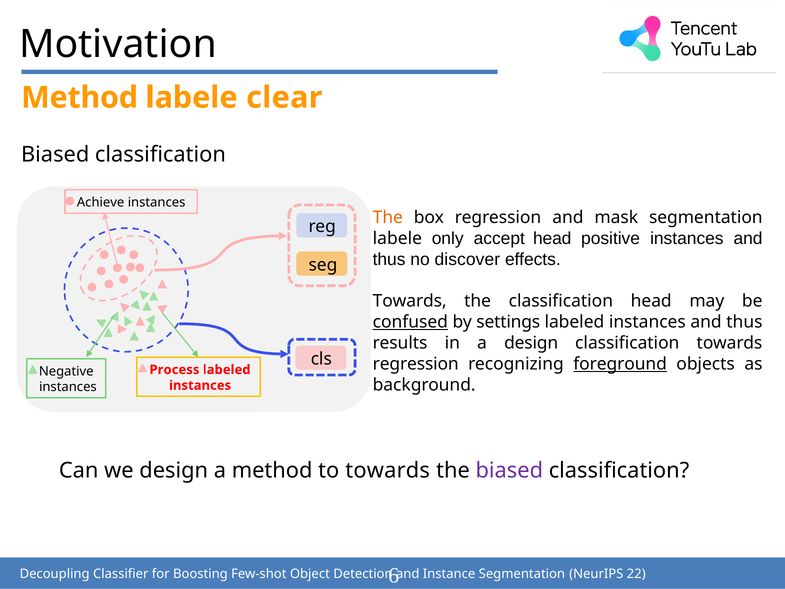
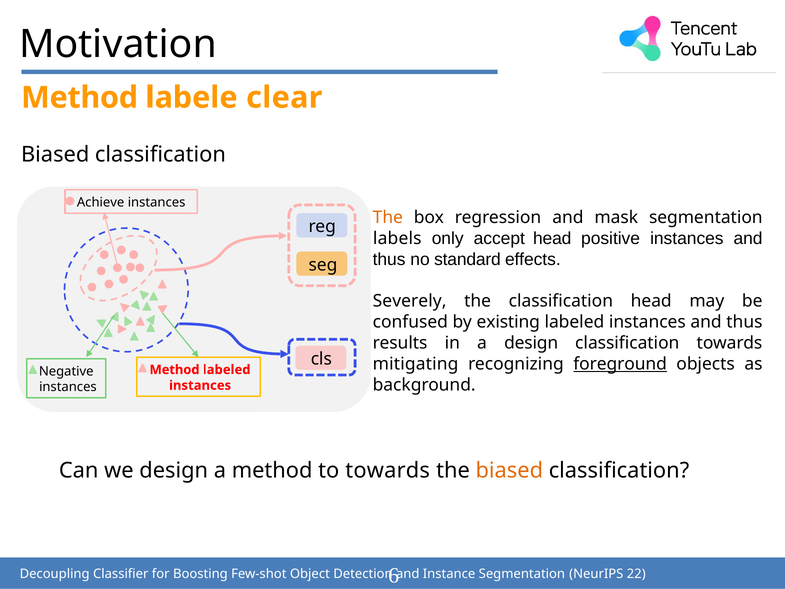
labele: labele -> labels (397, 238)
discover: discover -> standard (467, 259)
Towards: Towards -> Severely (410, 301)
confused underline: present -> none (410, 322)
settings: settings -> existing (508, 322)
regression: regression -> mitigating (416, 364)
Process: Process -> Method (175, 370)
biased colour: purple -> orange (509, 470)
